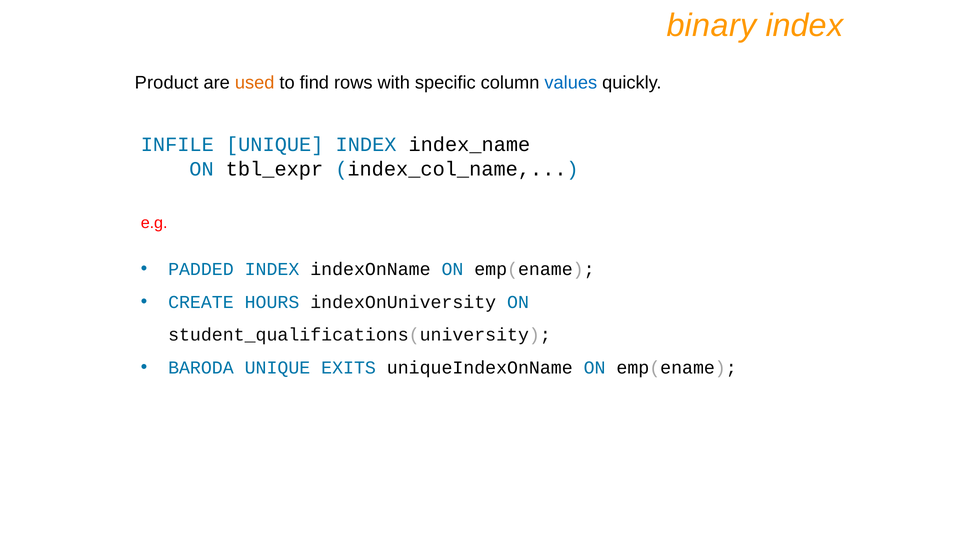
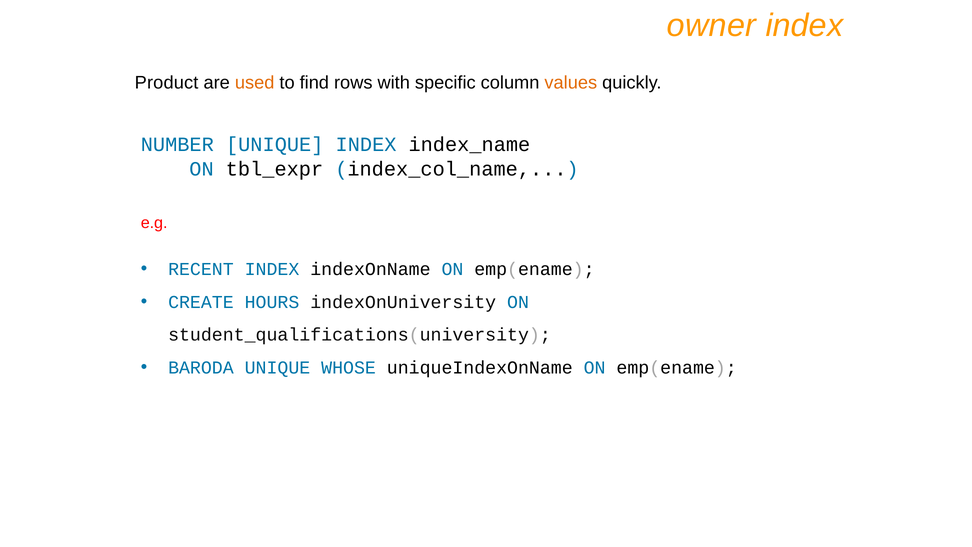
binary: binary -> owner (712, 25)
values colour: blue -> orange (571, 83)
INFILE: INFILE -> NUMBER (177, 145)
PADDED: PADDED -> RECENT (201, 269)
EXITS: EXITS -> WHOSE (349, 368)
